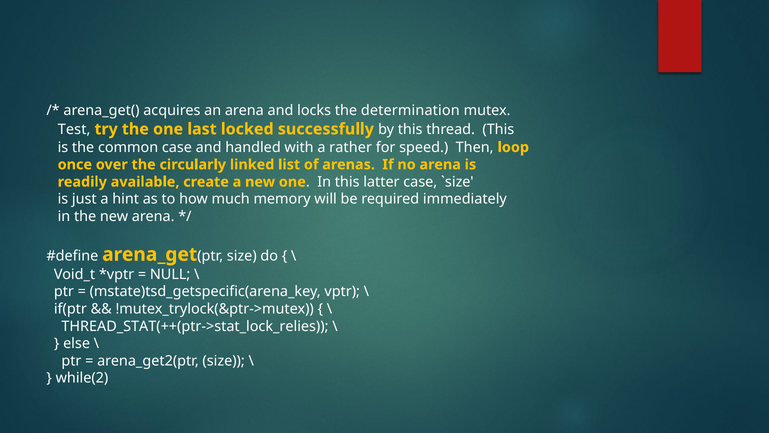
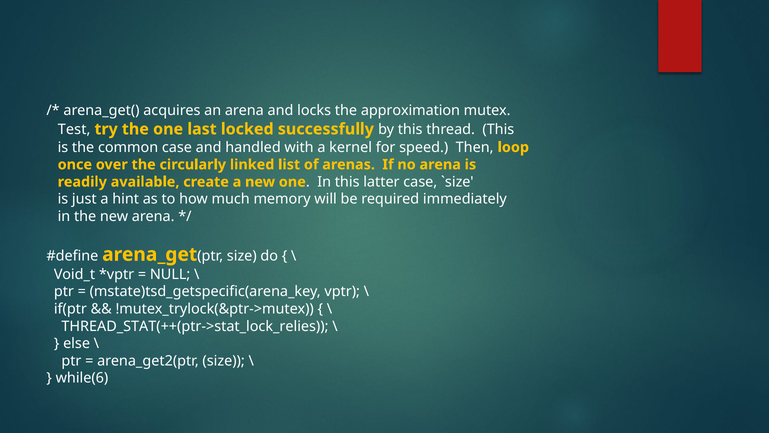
determination: determination -> approximation (410, 111)
rather: rather -> kernel (351, 147)
while(2: while(2 -> while(6 (82, 378)
